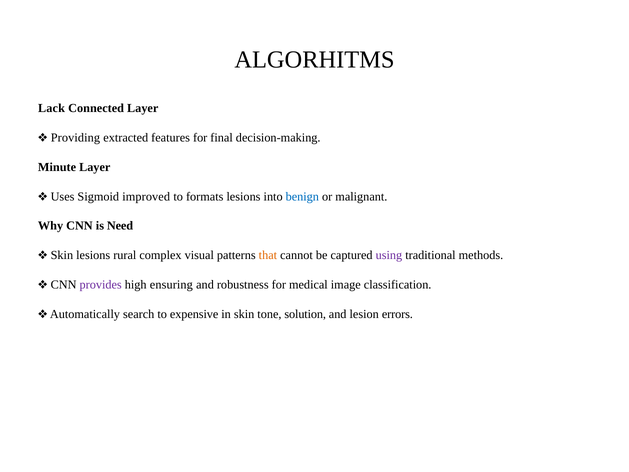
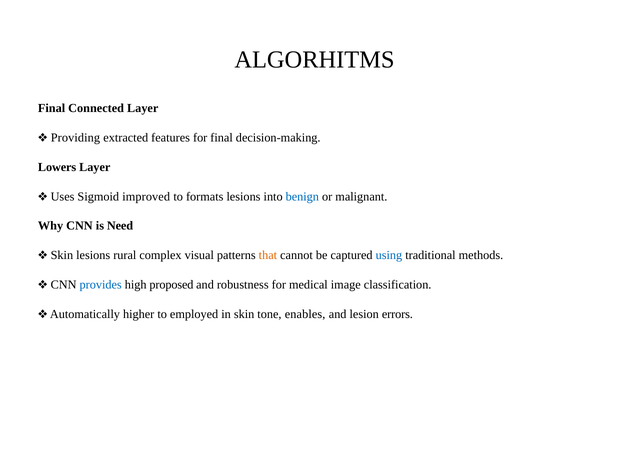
Lack: Lack -> Final (52, 108)
Minute: Minute -> Lowers (57, 167)
using colour: purple -> blue (389, 255)
provides colour: purple -> blue (101, 285)
ensuring: ensuring -> proposed (171, 285)
search: search -> higher (139, 314)
expensive: expensive -> employed (194, 314)
solution: solution -> enables (305, 314)
